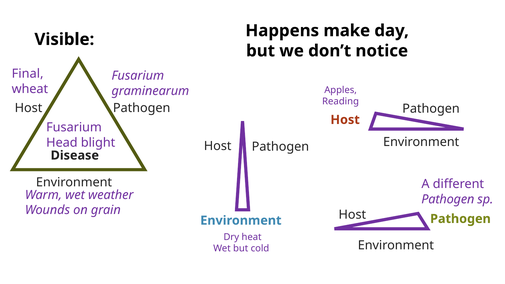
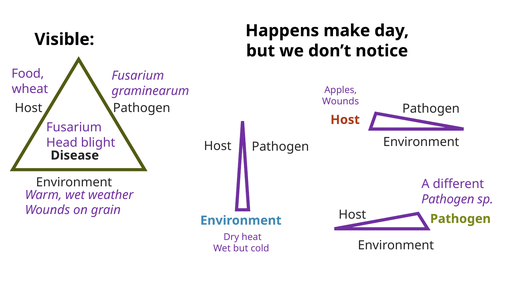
Final: Final -> Food (28, 74)
Reading: Reading -> Wounds (341, 101)
